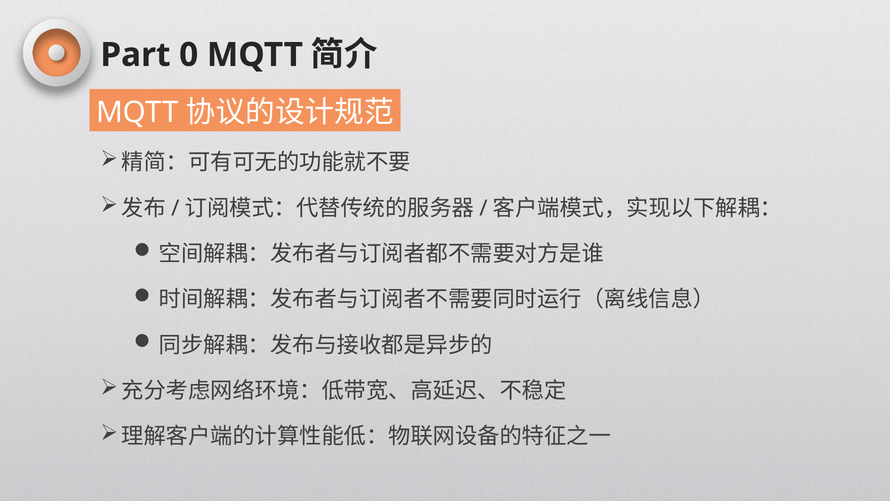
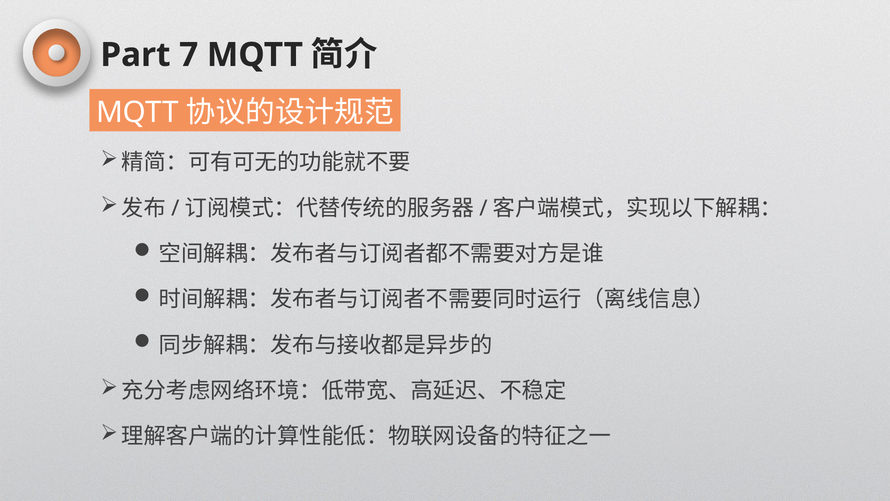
0: 0 -> 7 (189, 55)
